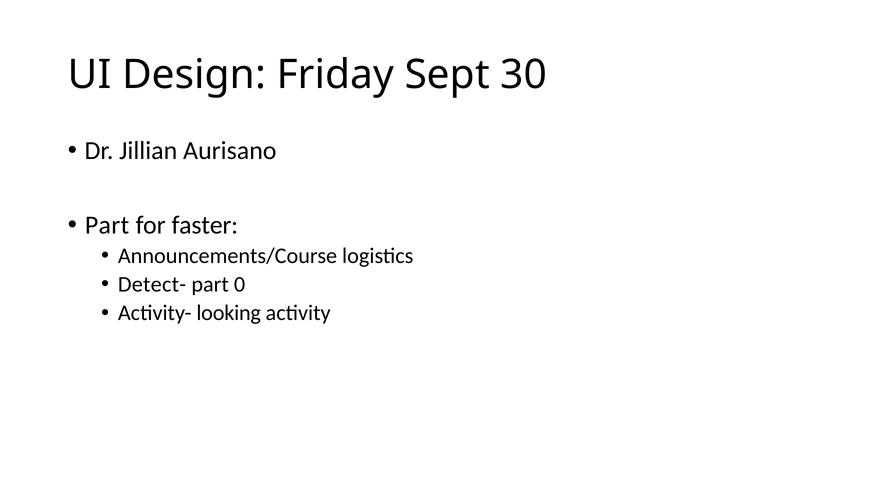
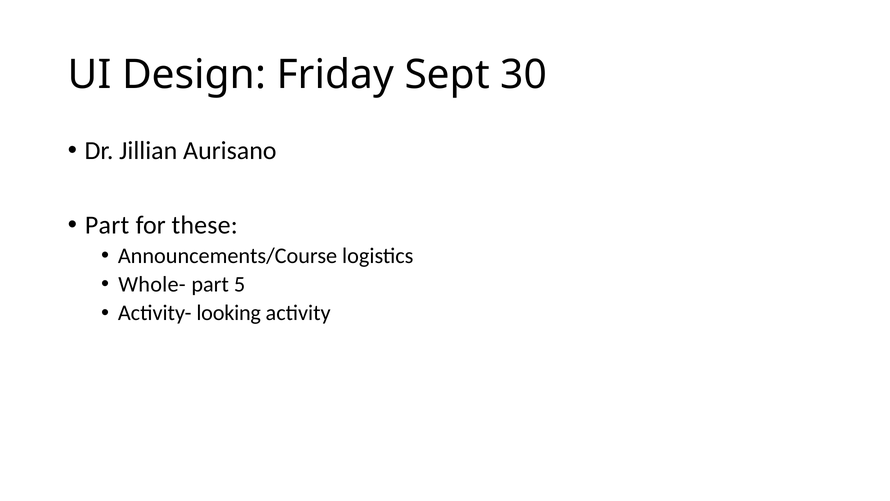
faster: faster -> these (205, 225)
Detect-: Detect- -> Whole- (152, 284)
0: 0 -> 5 (240, 284)
